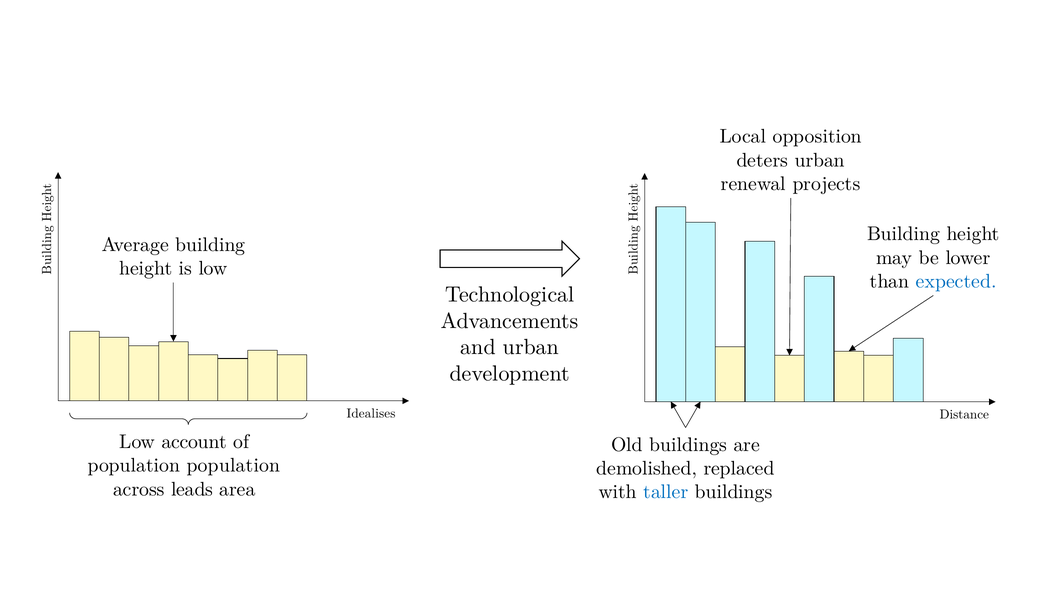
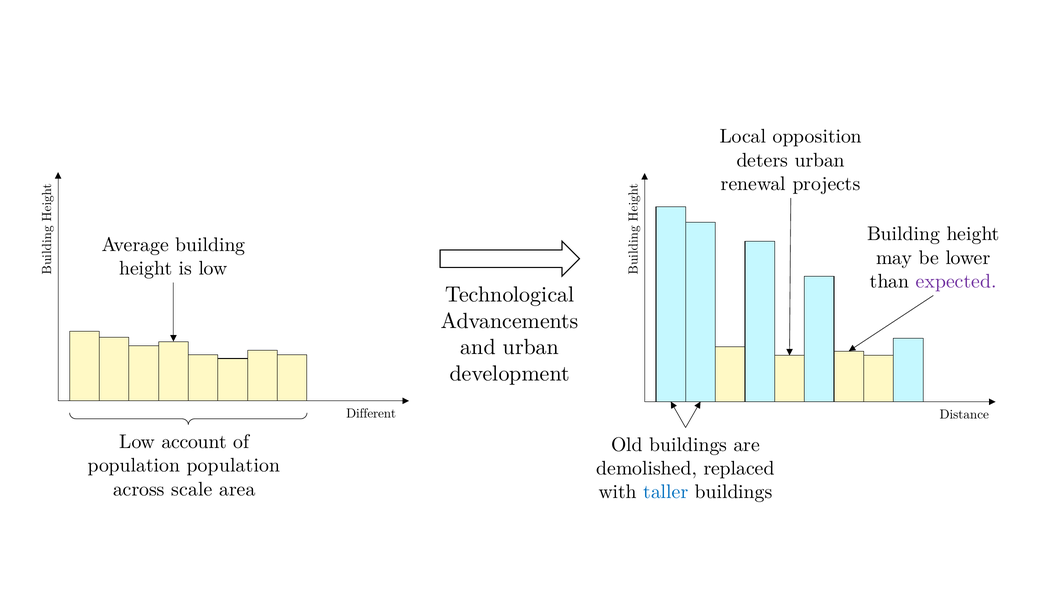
expected colour: blue -> purple (956, 281)
Idealises: Idealises -> Different (371, 413)
leads: leads -> scale (192, 489)
